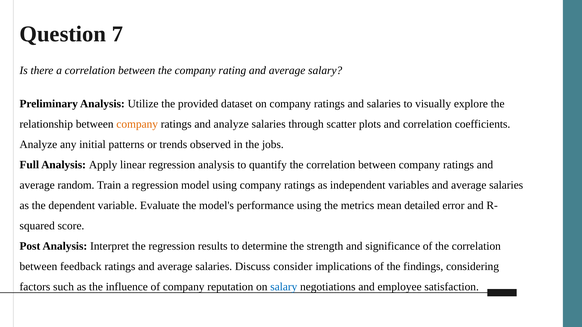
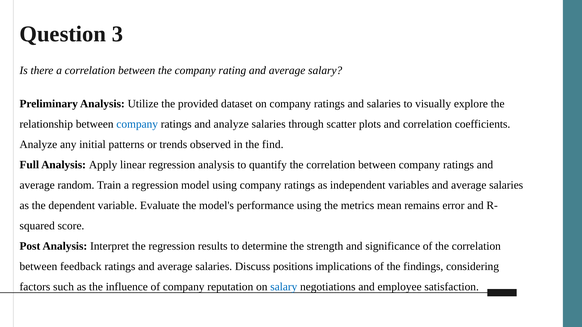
7: 7 -> 3 (117, 34)
company colour: orange -> blue (137, 124)
jobs: jobs -> find (273, 145)
detailed: detailed -> remains (422, 206)
consider: consider -> positions (293, 267)
